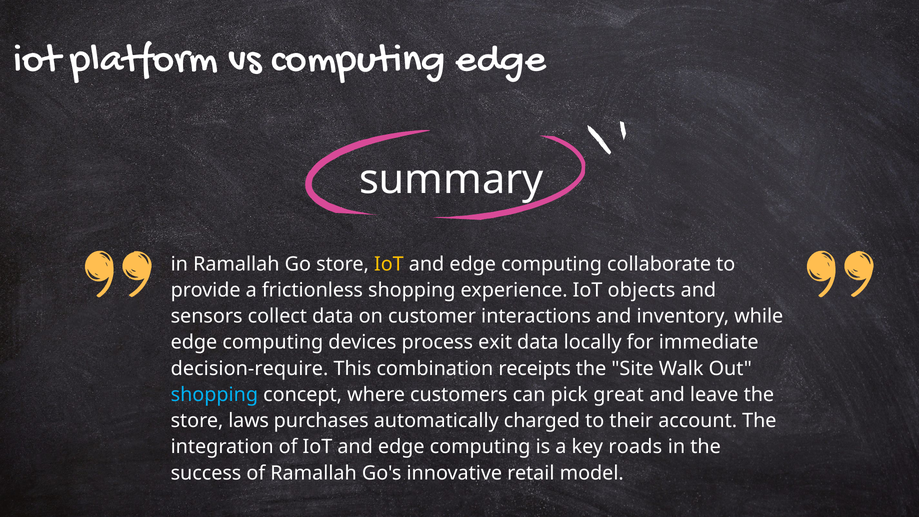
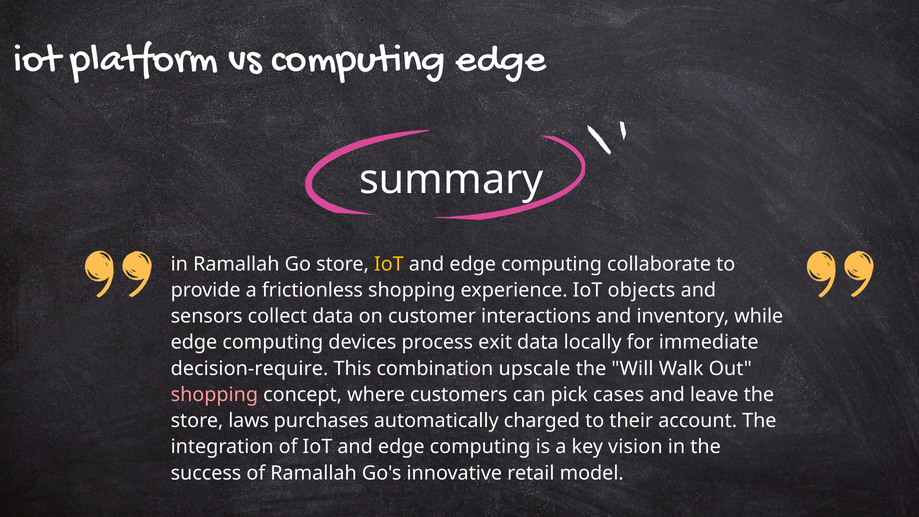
receipts: receipts -> upscale (534, 369)
Site: Site -> Will (633, 369)
shopping colour: light blue -> pink (214, 395)
great: great -> cases (619, 395)
roads: roads -> vision (635, 447)
